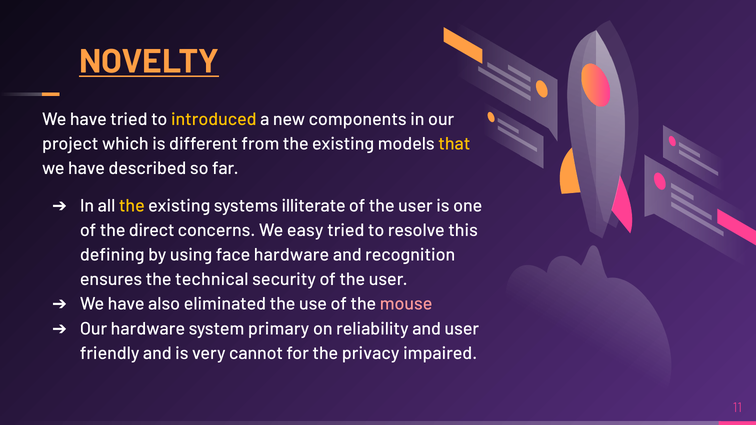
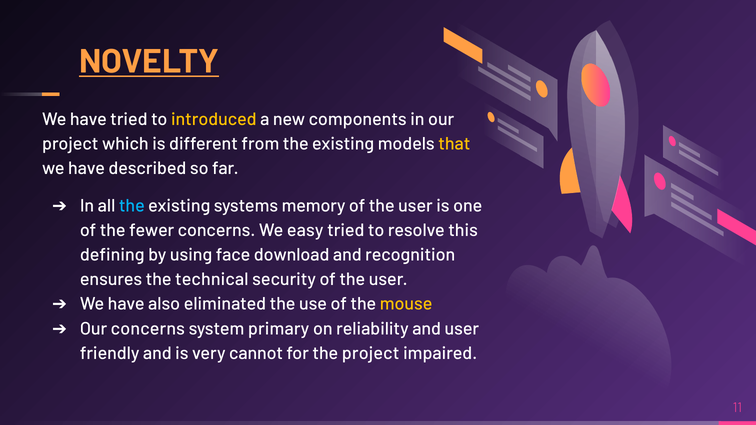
the colour: yellow -> light blue (132, 206)
illiterate: illiterate -> memory (314, 206)
direct: direct -> fewer (152, 230)
face hardware: hardware -> download (292, 255)
mouse colour: pink -> yellow (406, 304)
Our hardware: hardware -> concerns (148, 329)
the privacy: privacy -> project (371, 353)
